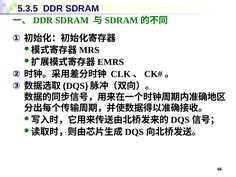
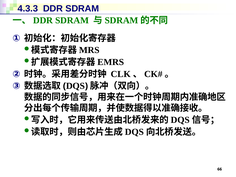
5.3.5: 5.3.5 -> 4.3.3 (28, 9)
